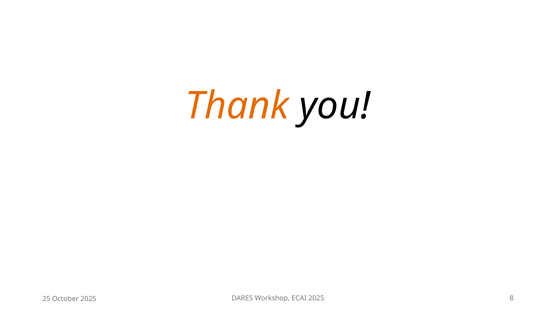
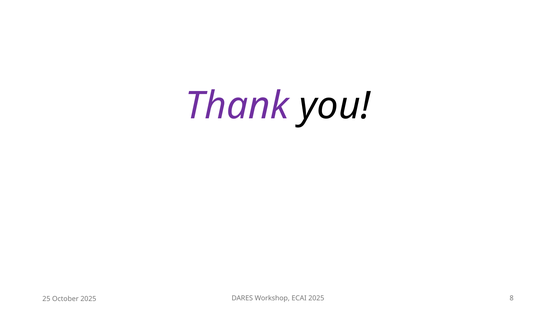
Thank colour: orange -> purple (237, 106)
